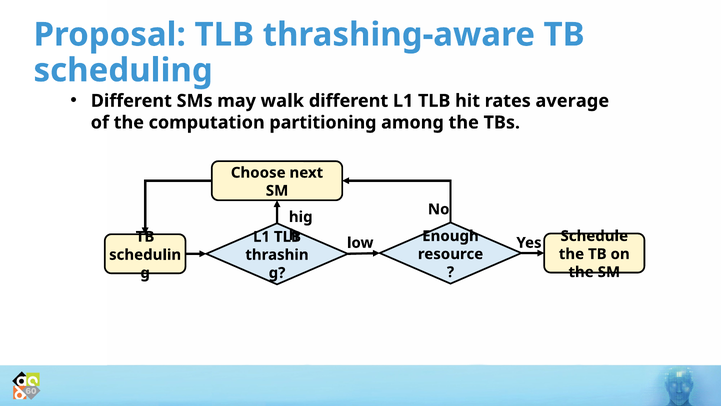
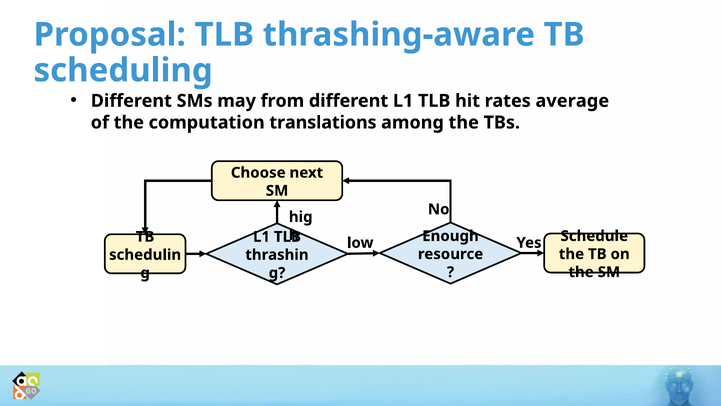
walk: walk -> from (282, 101)
partitioning: partitioning -> translations (323, 122)
